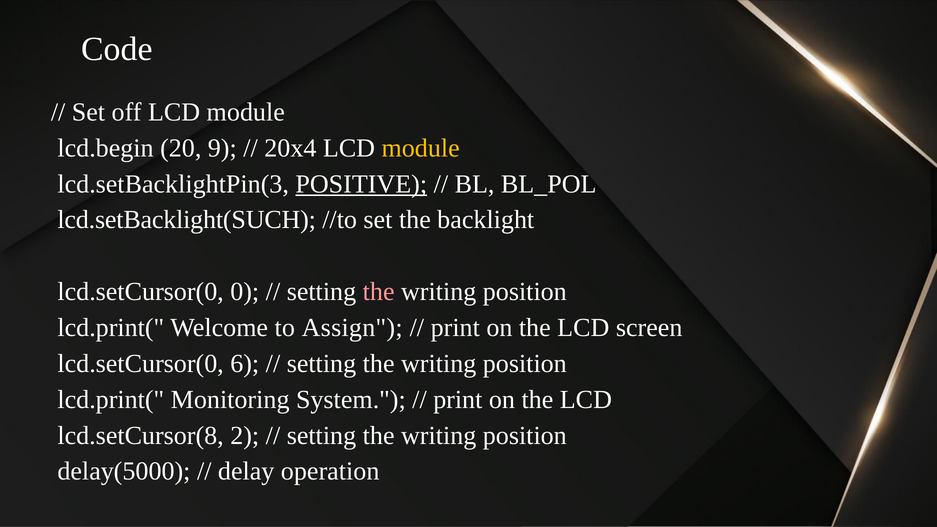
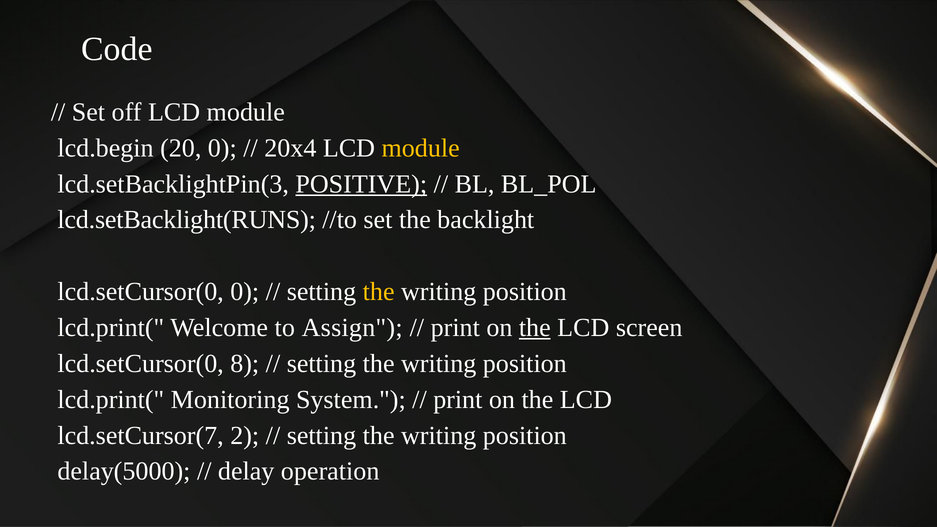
20 9: 9 -> 0 (222, 148)
lcd.setBacklight(SUCH: lcd.setBacklight(SUCH -> lcd.setBacklight(RUNS (187, 220)
the colour: pink -> yellow (379, 292)
the underline: none -> present (535, 328)
6: 6 -> 8 (245, 364)
lcd.setCursor(8: lcd.setCursor(8 -> lcd.setCursor(7 (141, 436)
